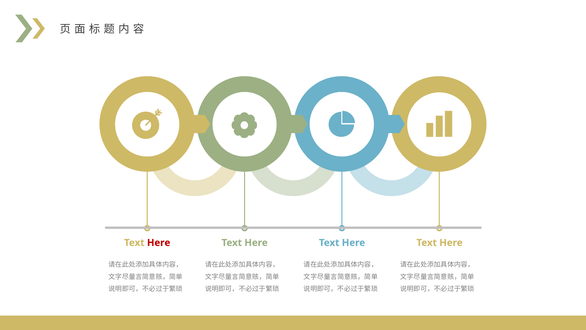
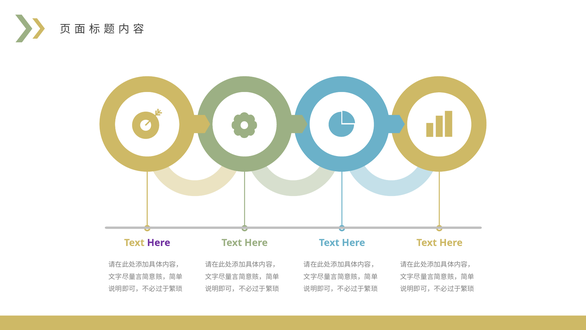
Here colour: red -> purple (159, 242)
